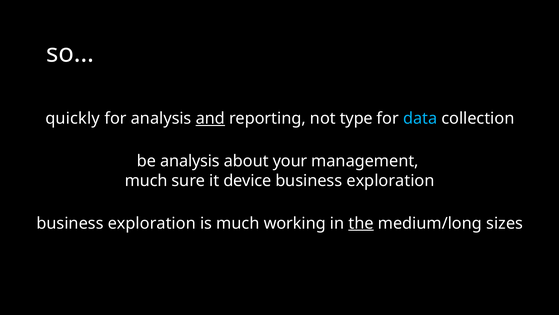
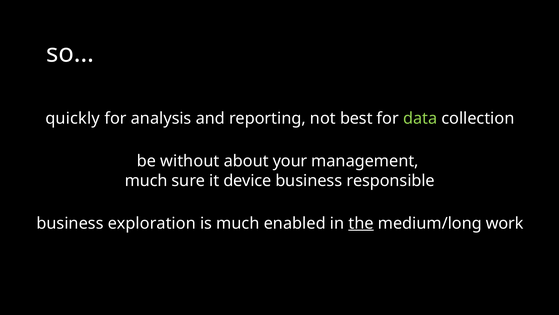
and underline: present -> none (210, 118)
type: type -> best (356, 118)
data colour: light blue -> light green (420, 118)
be analysis: analysis -> without (190, 161)
exploration: exploration -> responsible (391, 180)
working: working -> enabled (295, 223)
sizes: sizes -> work (505, 223)
